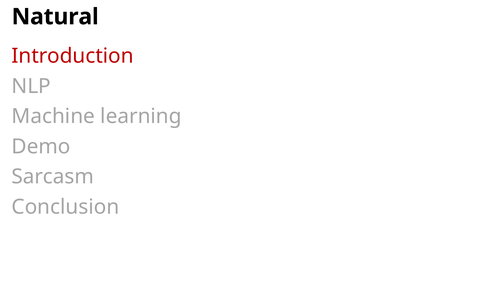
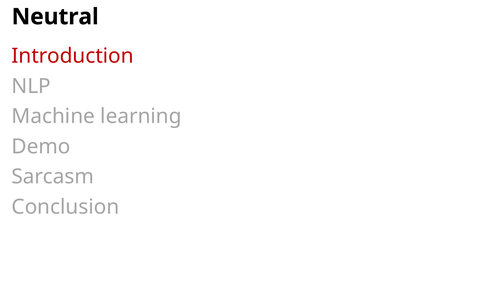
Natural: Natural -> Neutral (55, 17)
